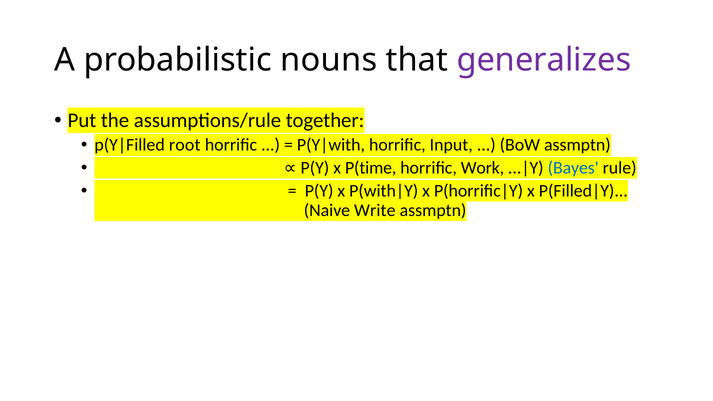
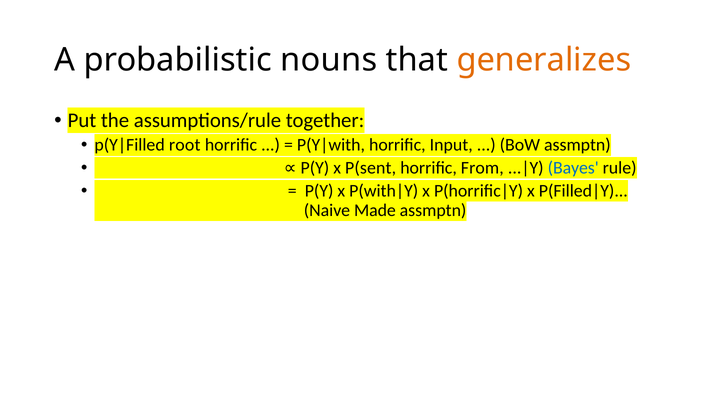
generalizes colour: purple -> orange (544, 60)
P(time: P(time -> P(sent (371, 168)
Work: Work -> From (482, 168)
Write: Write -> Made (375, 210)
